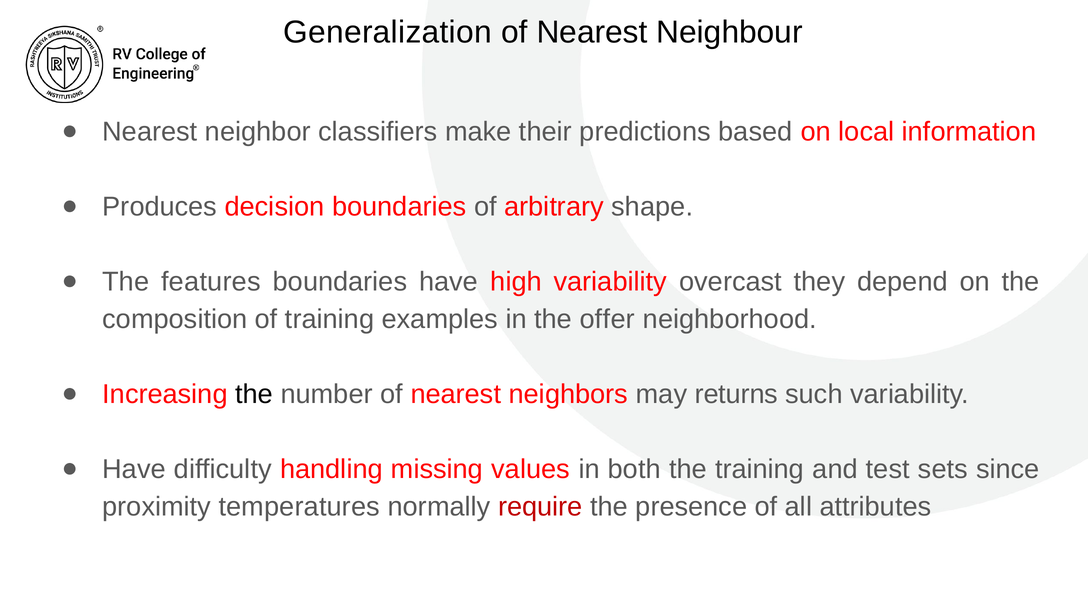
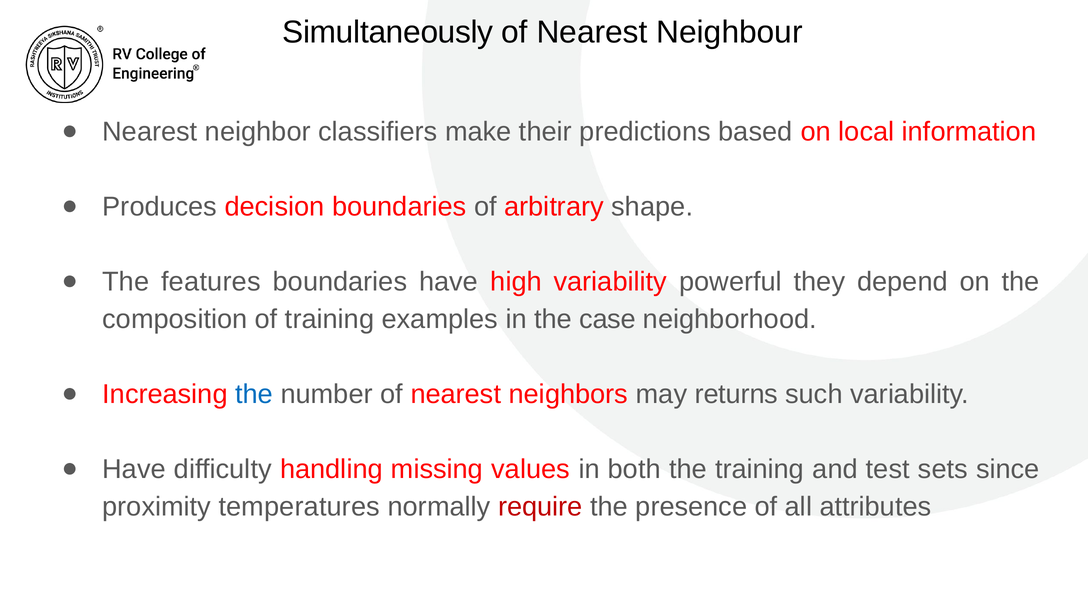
Generalization: Generalization -> Simultaneously (388, 32)
overcast: overcast -> powerful (731, 282)
offer: offer -> case (608, 319)
the colour: black -> blue (254, 394)
